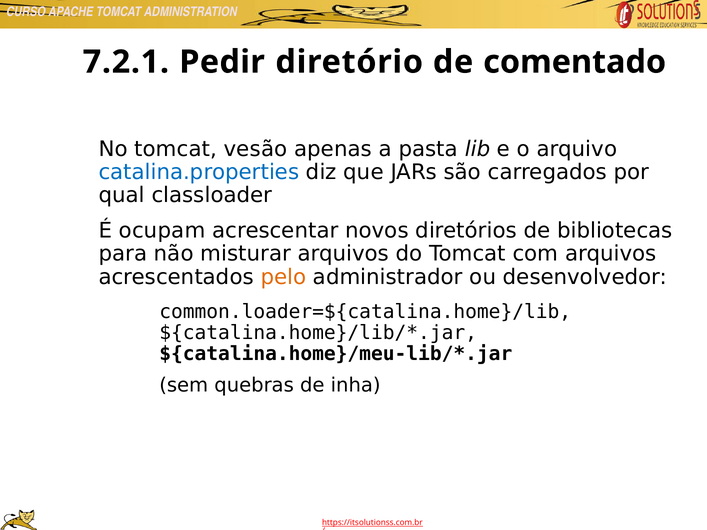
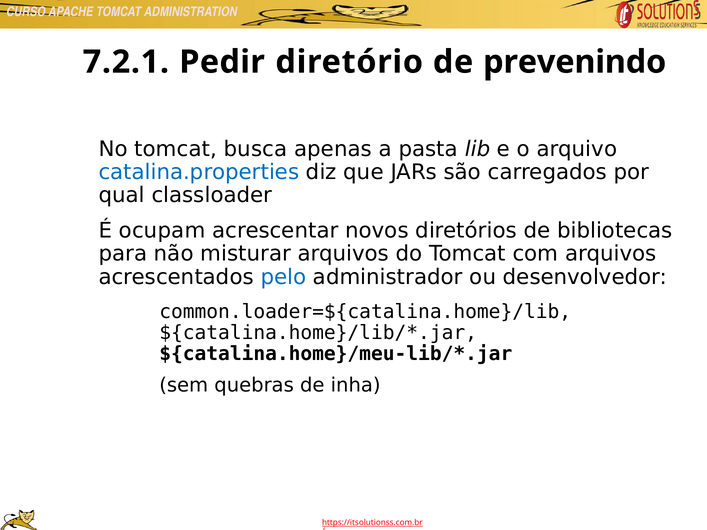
comentado: comentado -> prevenindo (575, 62)
vesão: vesão -> busca (255, 149)
pelo colour: orange -> blue (283, 277)
